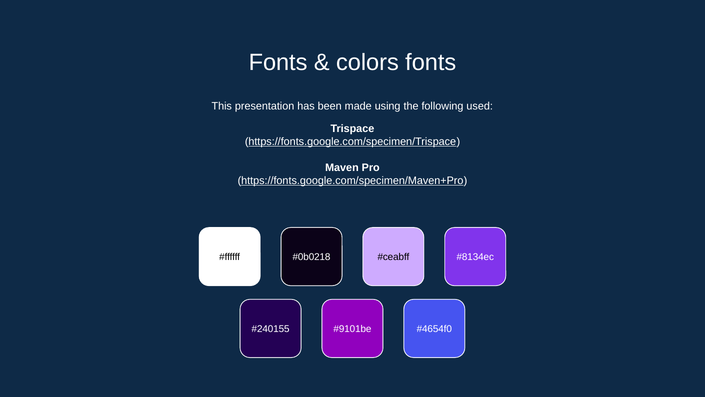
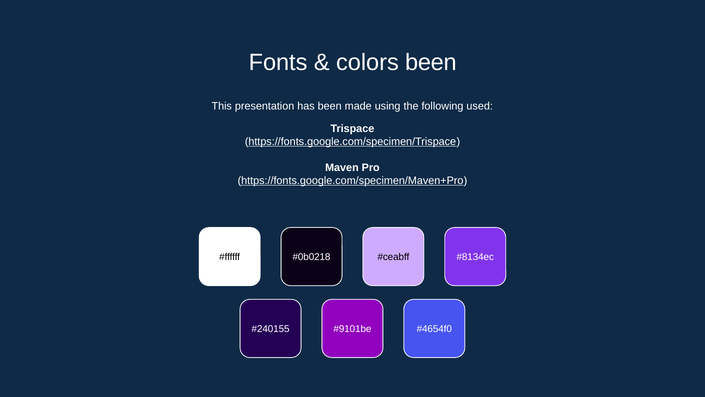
colors fonts: fonts -> been (431, 62)
